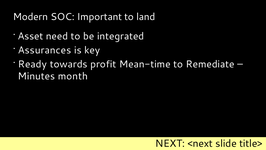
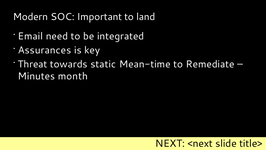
Asset: Asset -> Email (30, 36)
Ready: Ready -> Threat (32, 64)
profit: profit -> static (103, 64)
